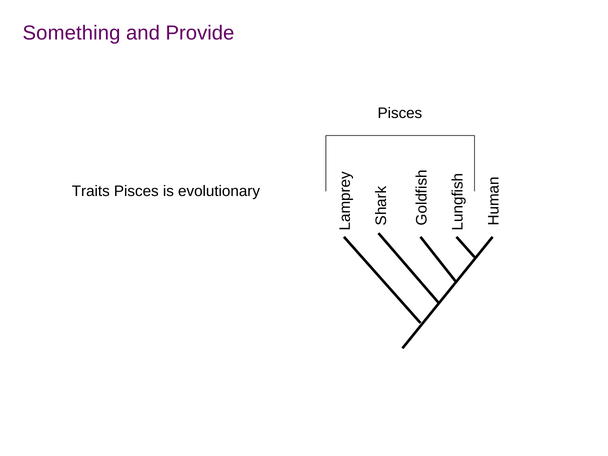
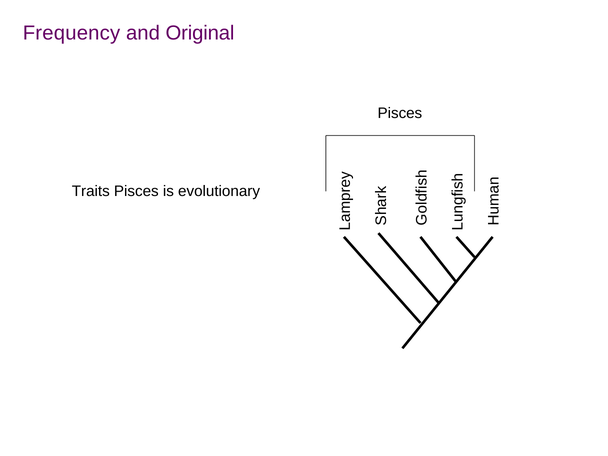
Something: Something -> Frequency (71, 33)
Provide: Provide -> Original (200, 33)
